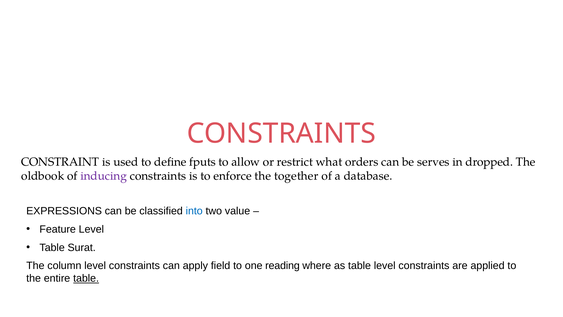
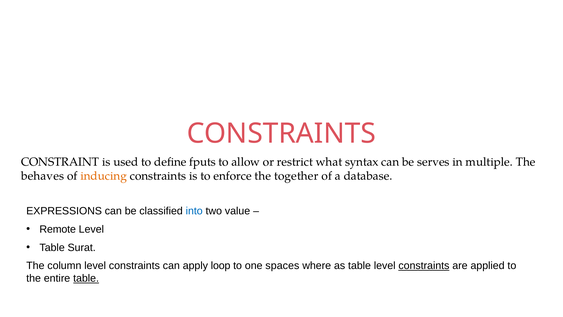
orders: orders -> syntax (362, 162)
dropped: dropped -> multiple (489, 162)
oldbook: oldbook -> behaves (43, 176)
inducing colour: purple -> orange (104, 176)
Feature: Feature -> Remote (58, 229)
field: field -> loop (221, 266)
reading: reading -> spaces (282, 266)
constraints underline: none -> present (424, 266)
